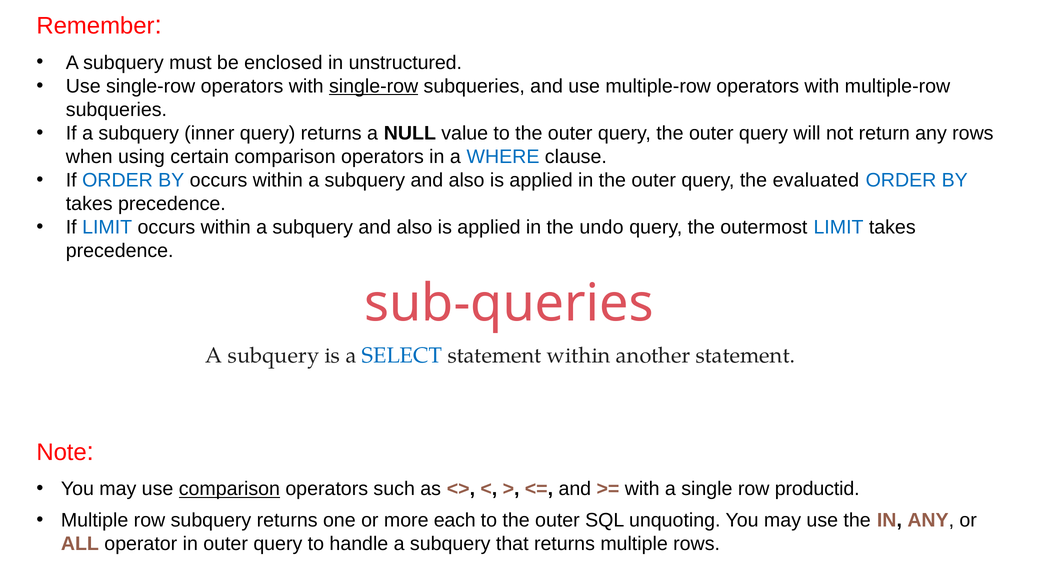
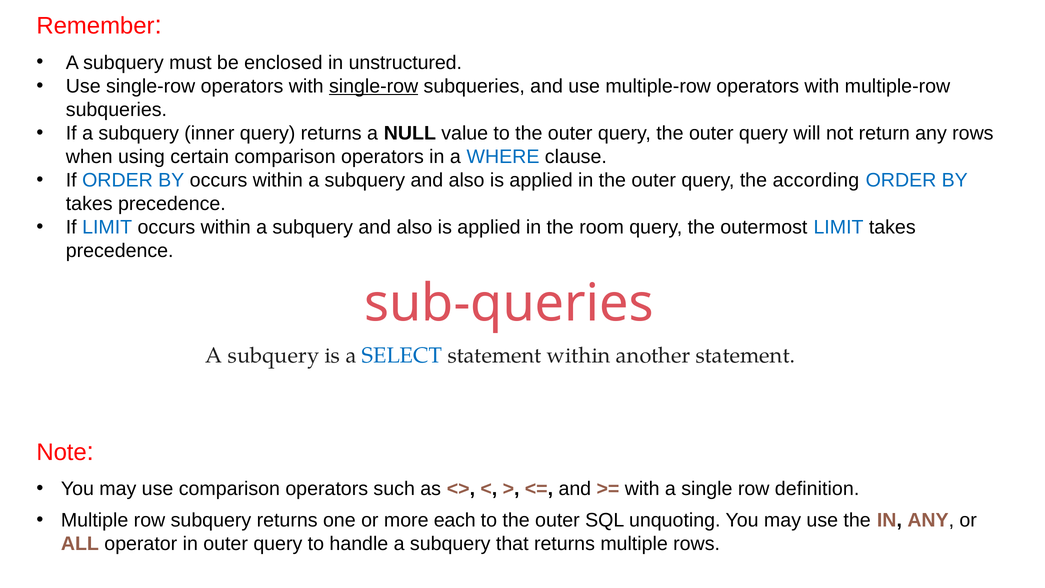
evaluated: evaluated -> according (816, 180)
undo: undo -> room (602, 227)
comparison underline: present -> none (229, 489)
productid: productid -> definition (817, 489)
